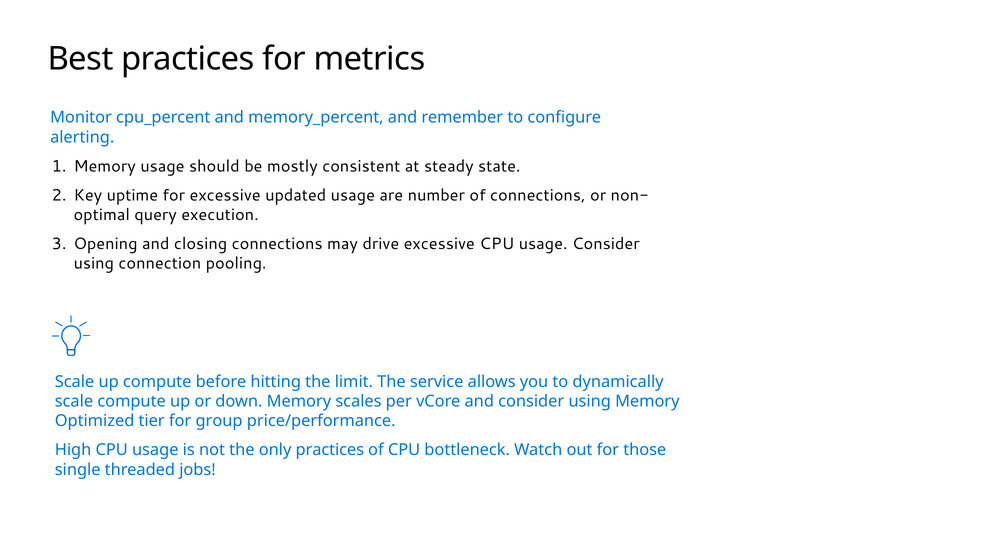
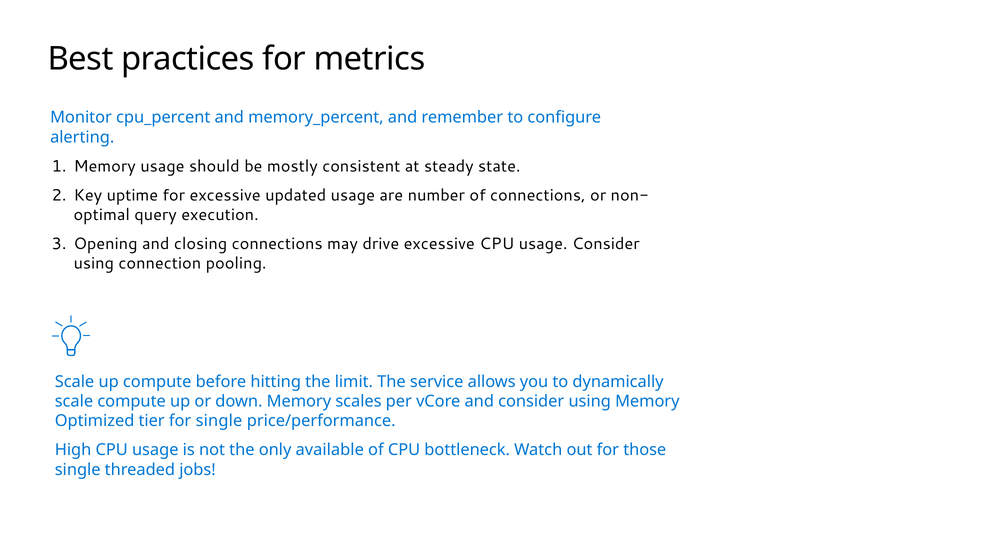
for group: group -> single (219, 422)
only practices: practices -> available (330, 451)
